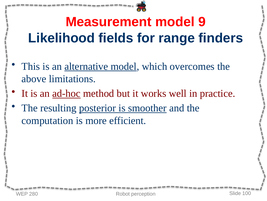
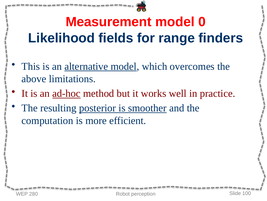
9: 9 -> 0 (202, 22)
